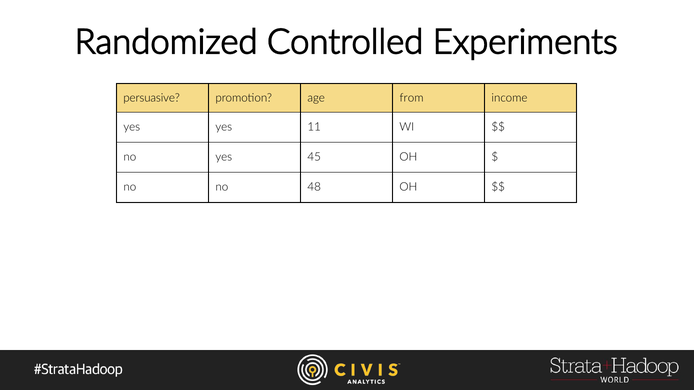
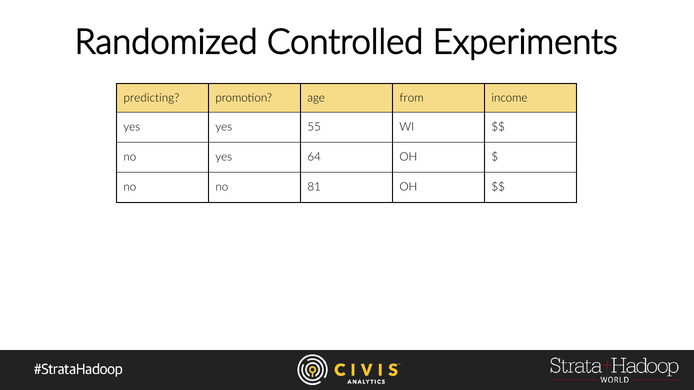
persuasive: persuasive -> predicting (151, 98)
11: 11 -> 55 (314, 127)
45: 45 -> 64 (314, 157)
48: 48 -> 81 (314, 187)
